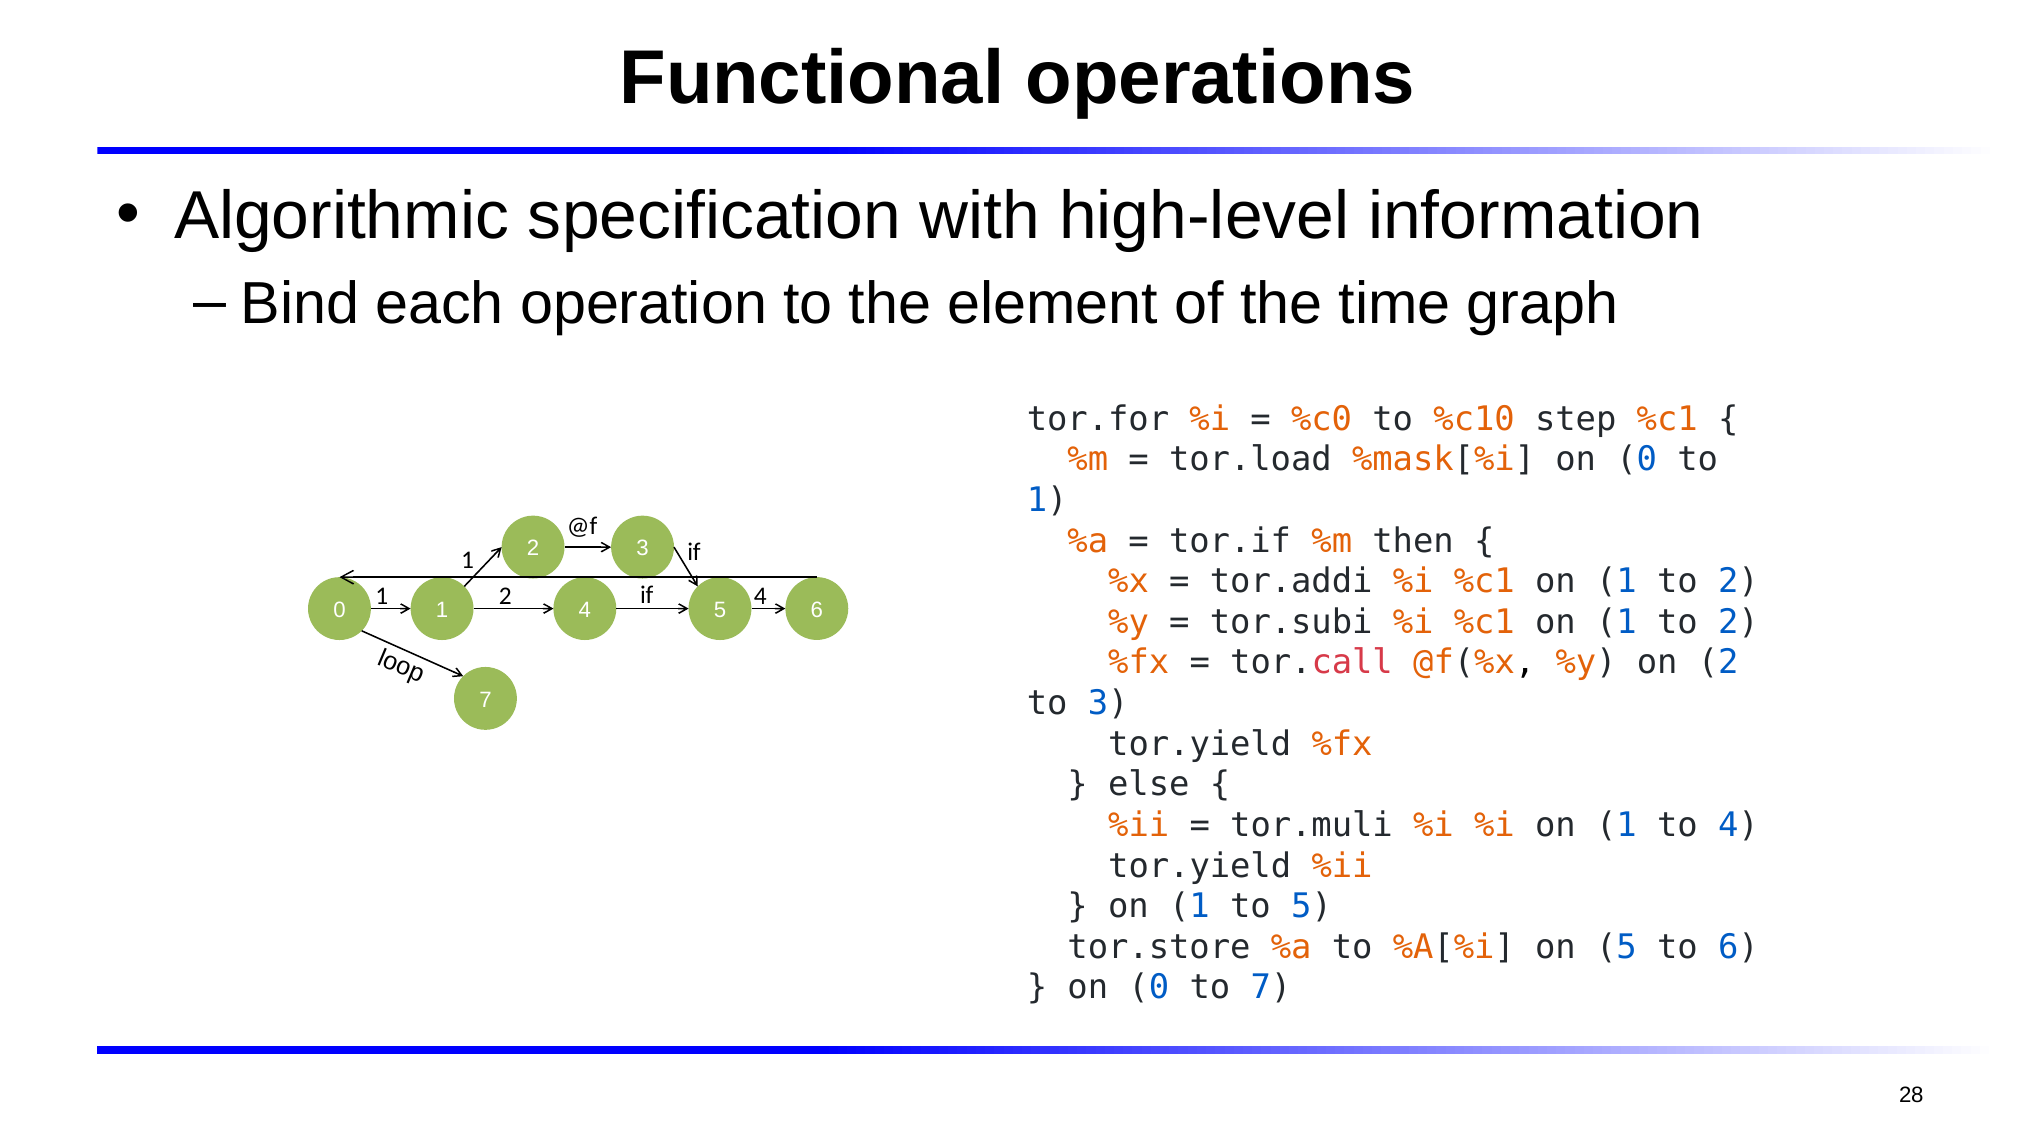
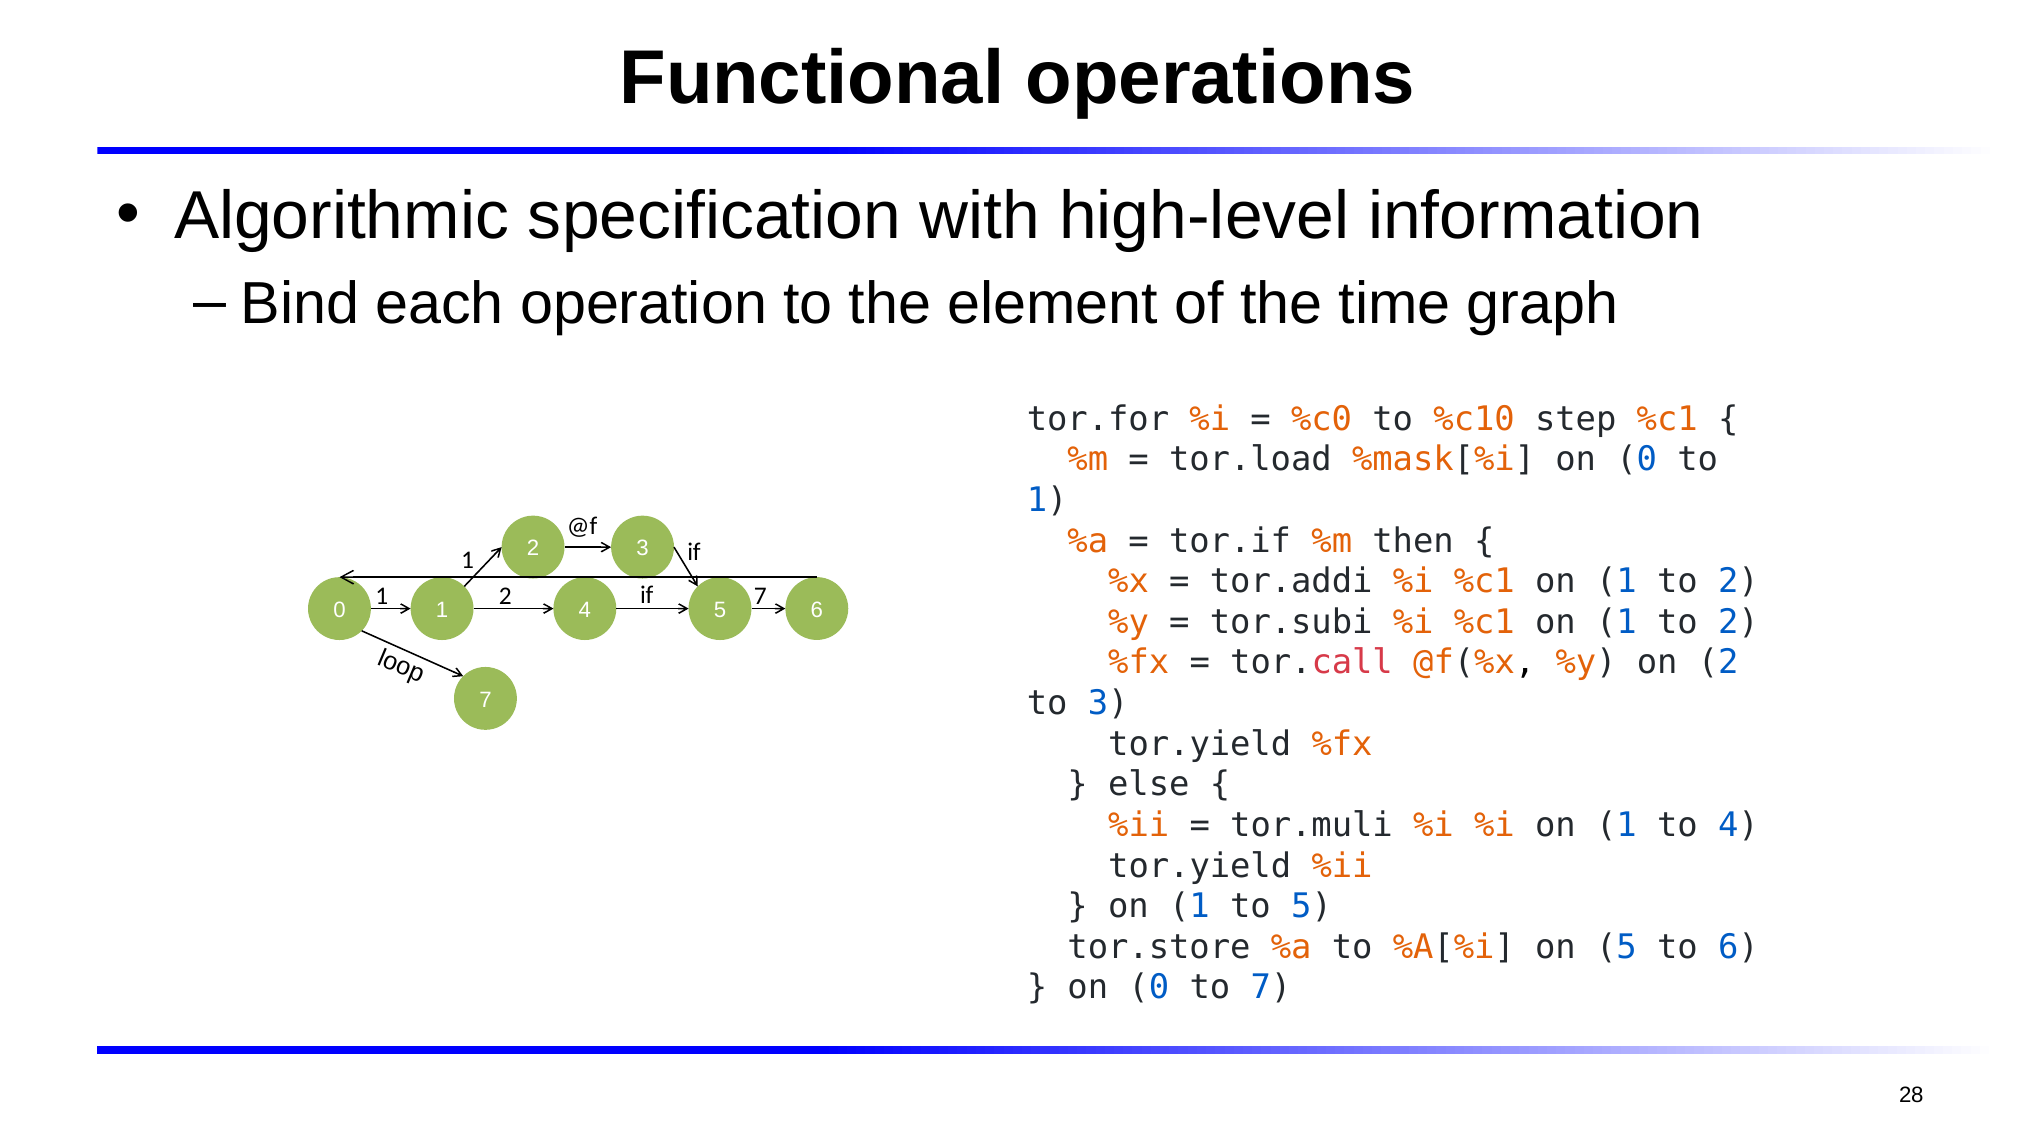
if 4: 4 -> 7 (760, 597)
